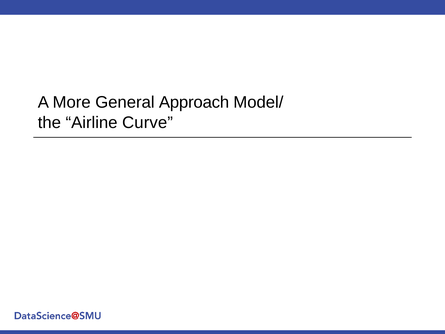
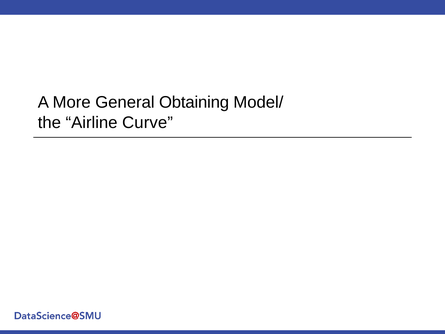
Approach: Approach -> Obtaining (194, 102)
